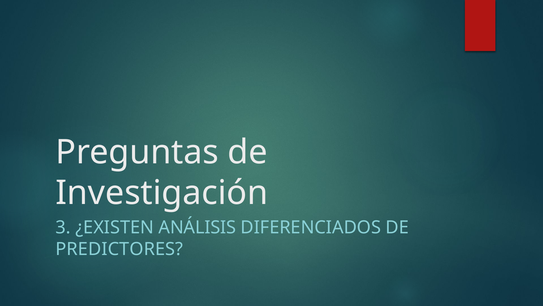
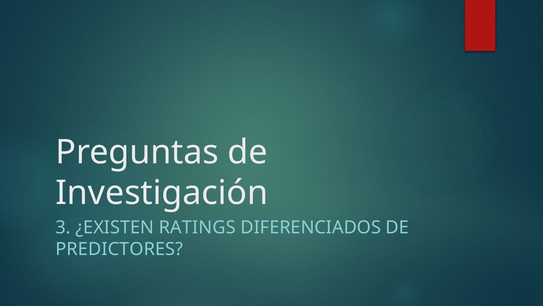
ANÁLISIS: ANÁLISIS -> RATINGS (197, 227)
